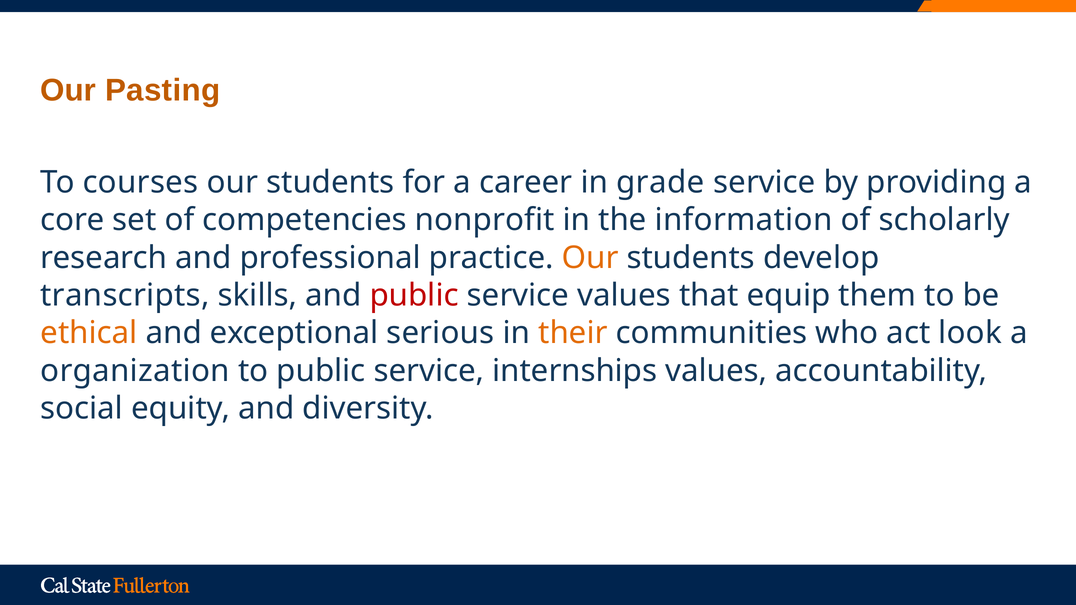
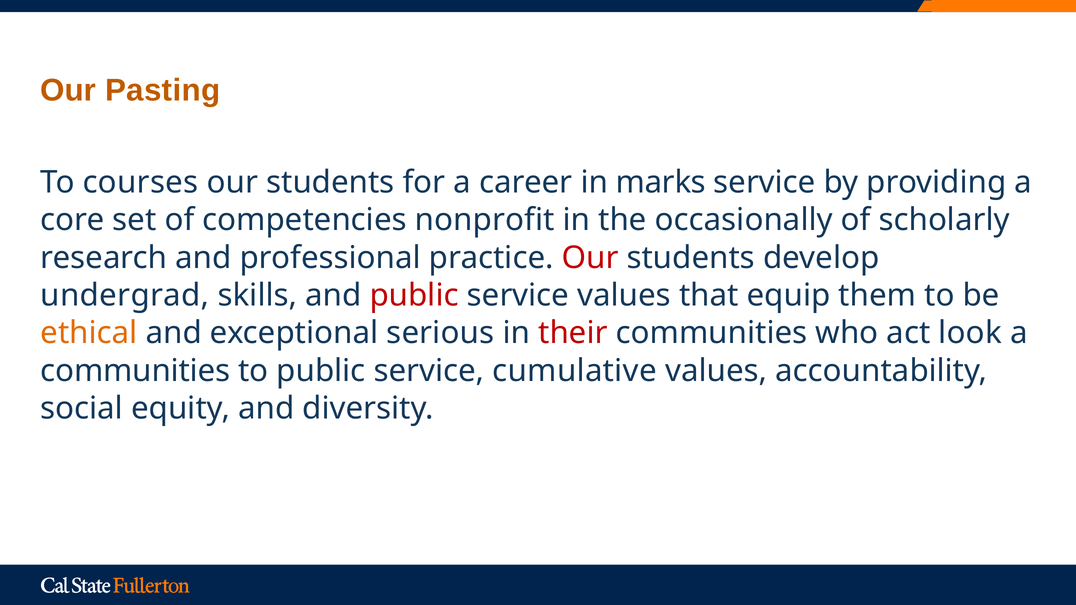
grade: grade -> marks (661, 182)
information: information -> occasionally (744, 220)
Our colour: orange -> red (590, 258)
transcripts: transcripts -> undergrad (125, 295)
their colour: orange -> red (573, 333)
organization: organization -> communities (135, 371)
internships: internships -> cumulative (575, 371)
